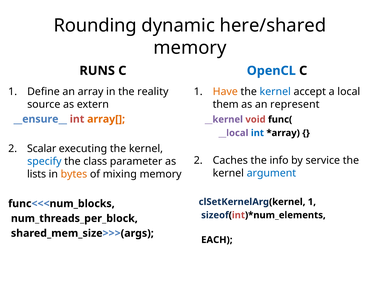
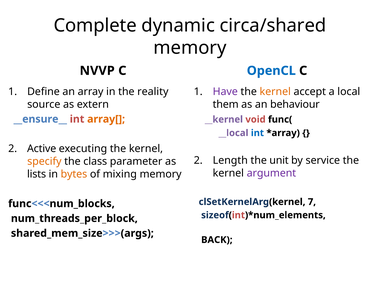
Rounding: Rounding -> Complete (95, 26)
here/shared: here/shared -> circa/shared (273, 26)
RUNS: RUNS -> NVVP (97, 71)
Have colour: orange -> purple (225, 92)
kernel colour: blue -> orange (275, 92)
represent: represent -> behaviour (295, 104)
Scalar: Scalar -> Active (42, 149)
Caches: Caches -> Length (230, 160)
info: info -> unit (279, 160)
specify colour: blue -> orange (44, 161)
argument colour: blue -> purple (271, 173)
clSetKernelArg(kernel 1: 1 -> 7 (312, 202)
EACH: EACH -> BACK (217, 240)
